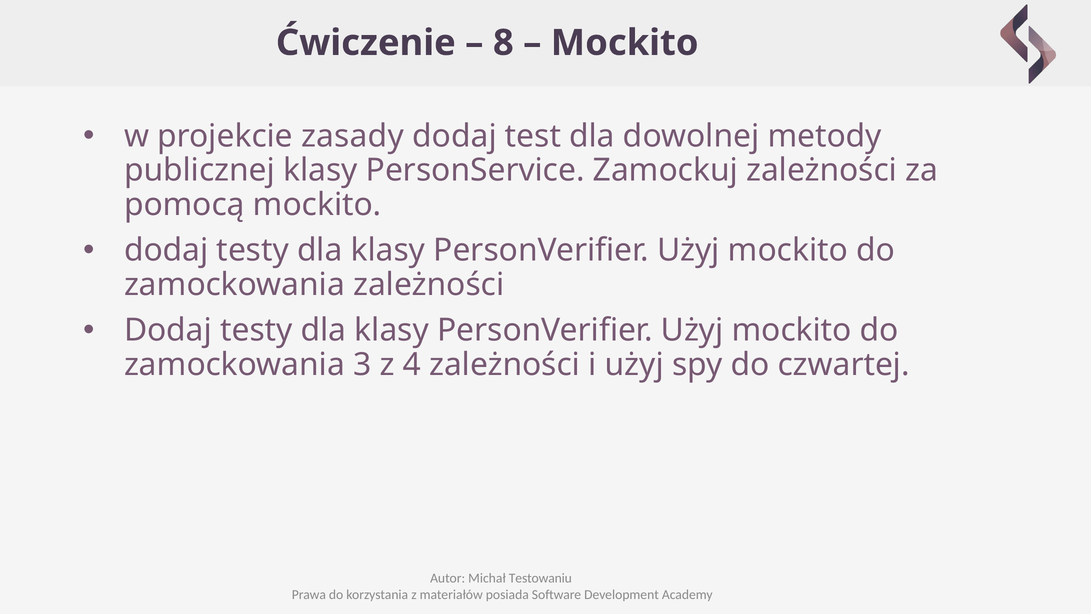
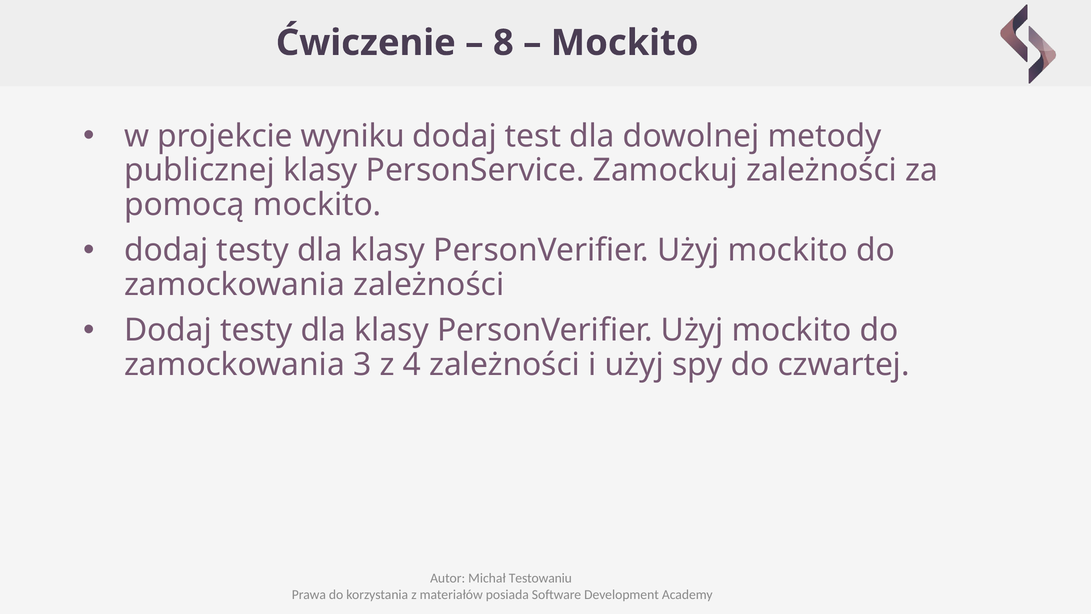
zasady: zasady -> wyniku (353, 136)
